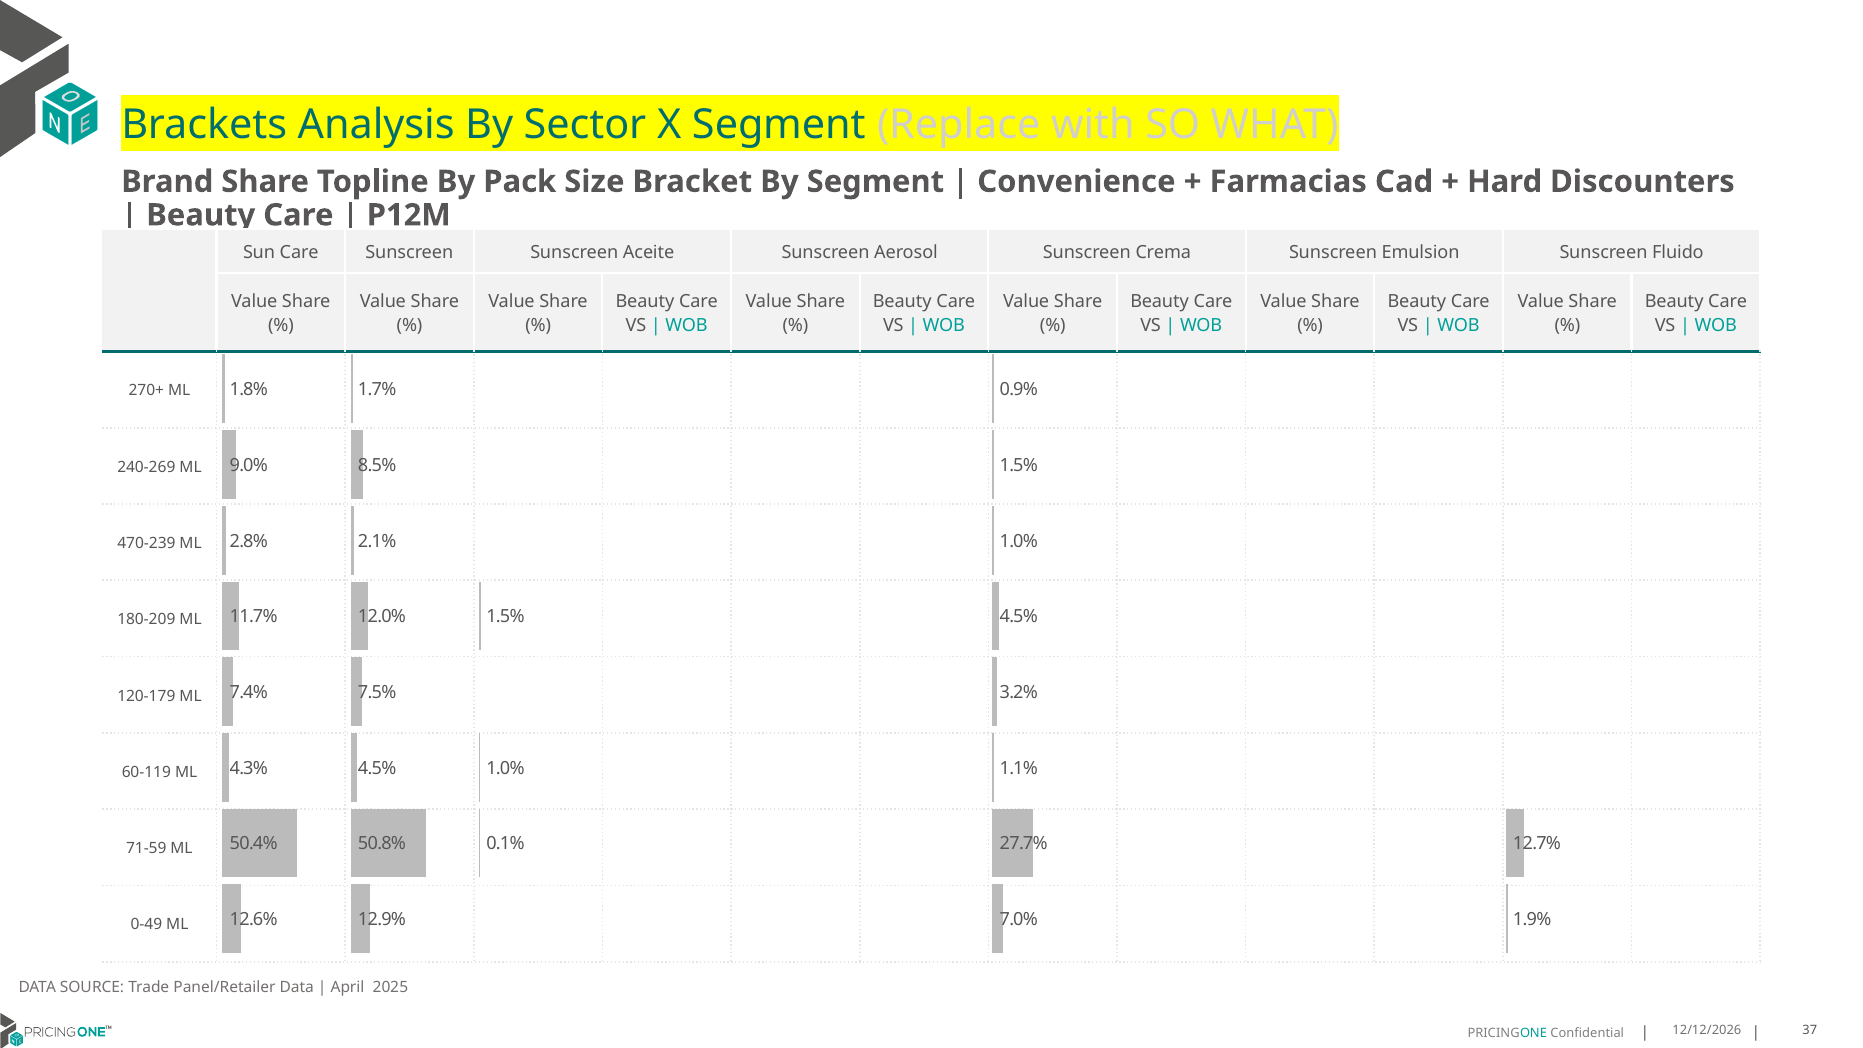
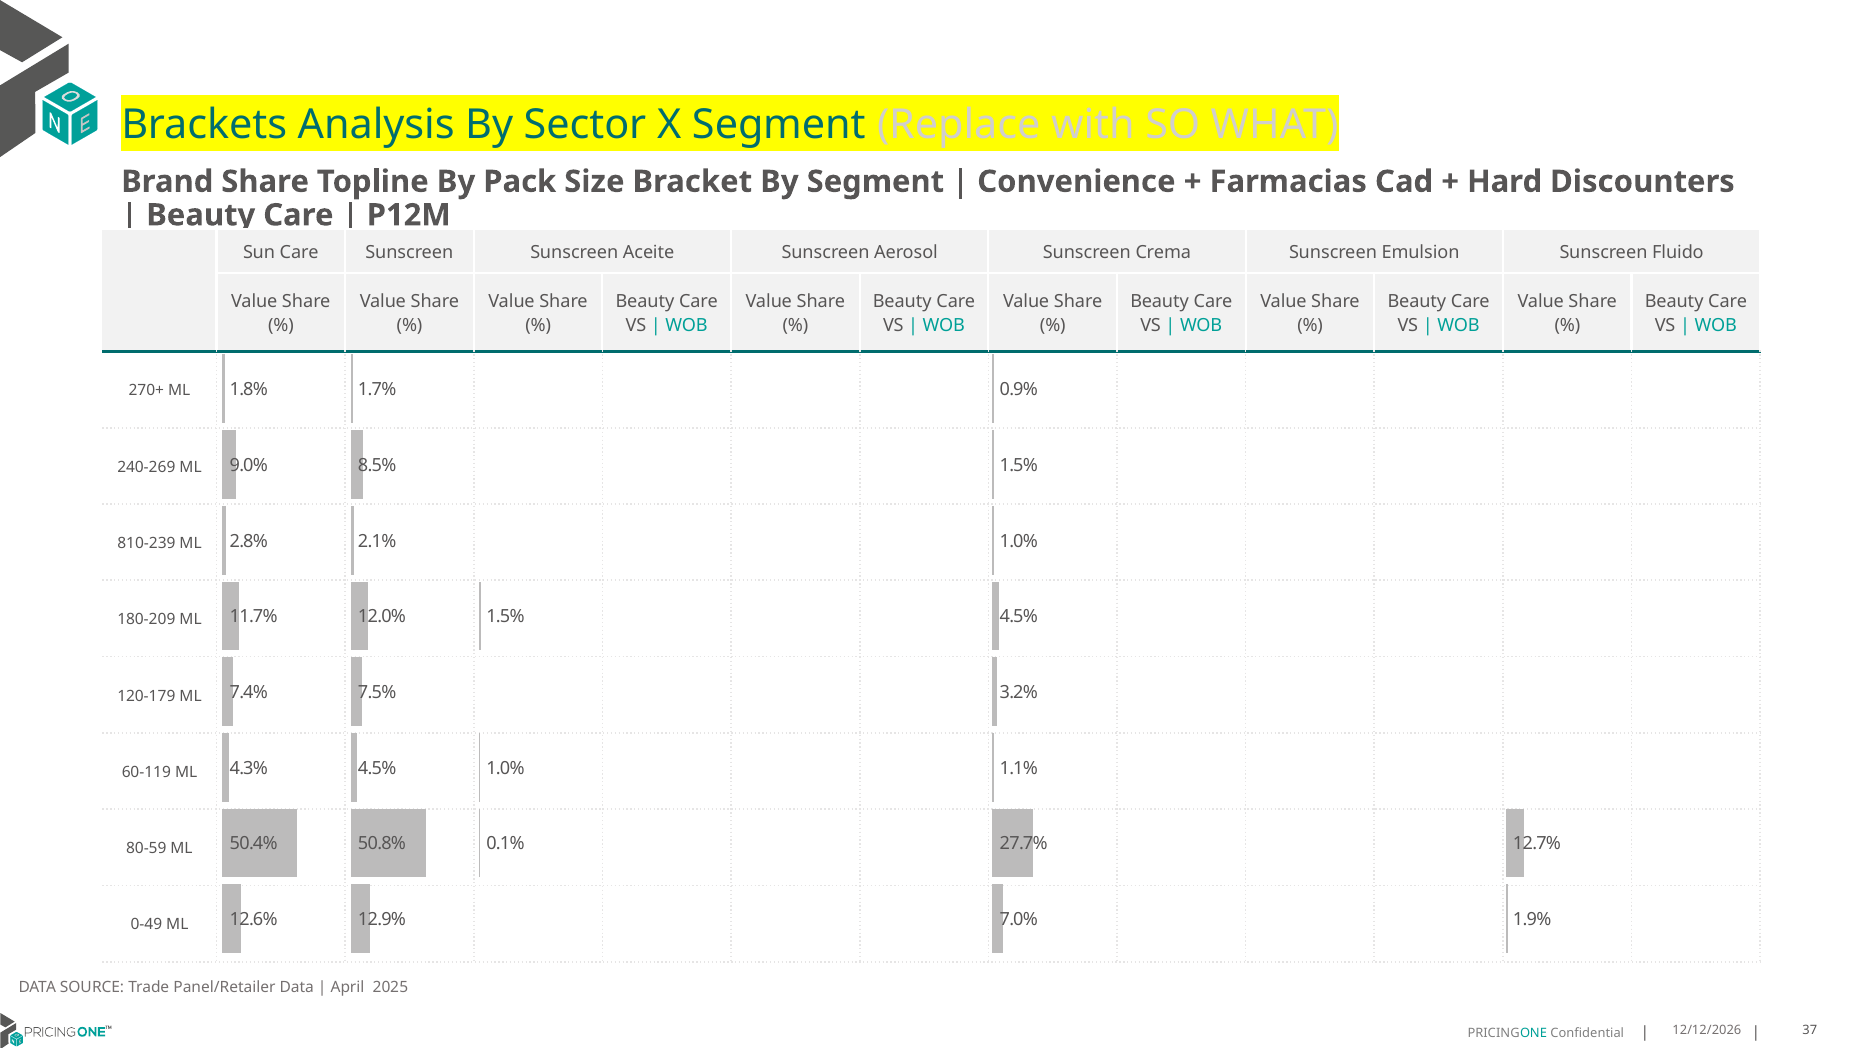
470-239: 470-239 -> 810-239 (146, 543)
71-59: 71-59 -> 80-59 (146, 848)
